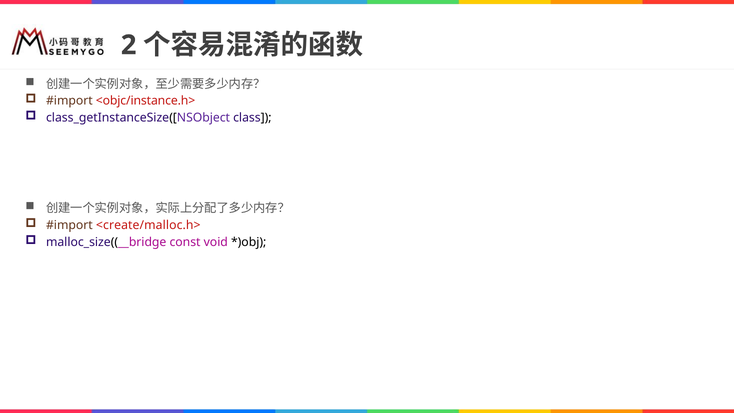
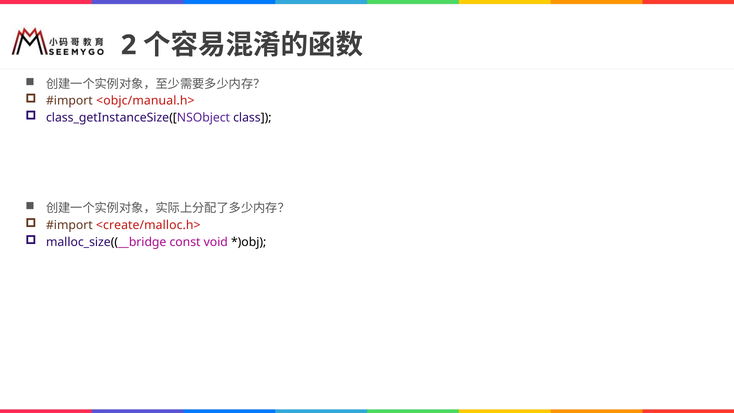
<objc/instance.h>: <objc/instance.h> -> <objc/manual.h> (145, 101)
